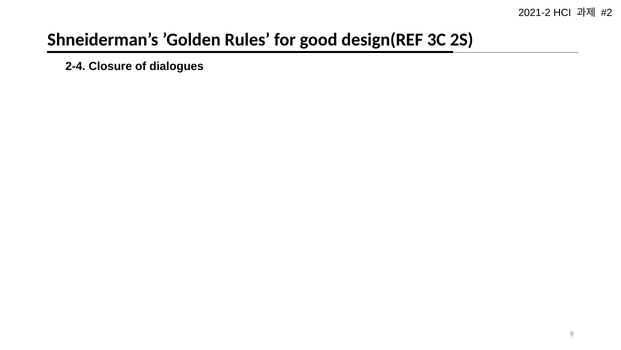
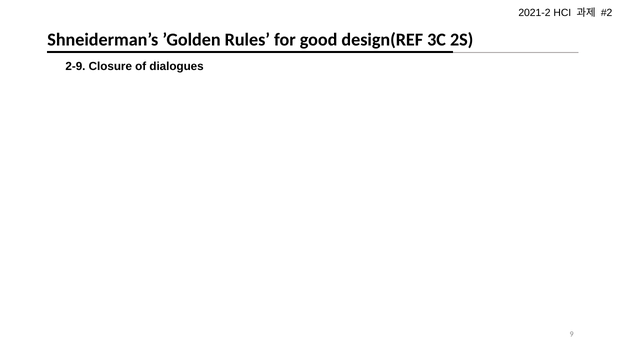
2-4: 2-4 -> 2-9 (75, 66)
